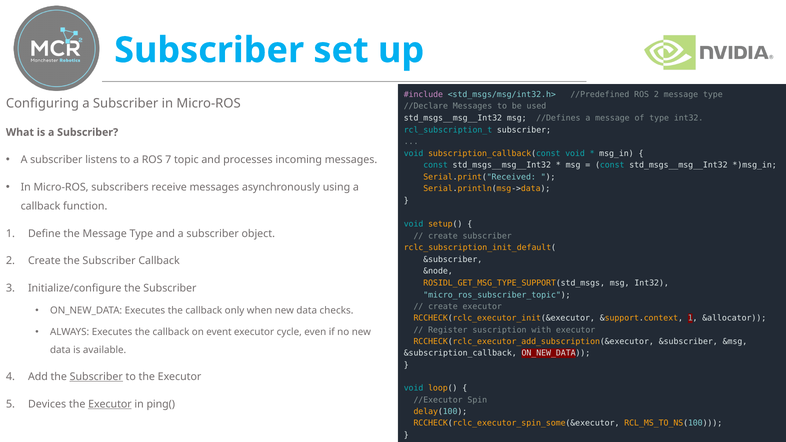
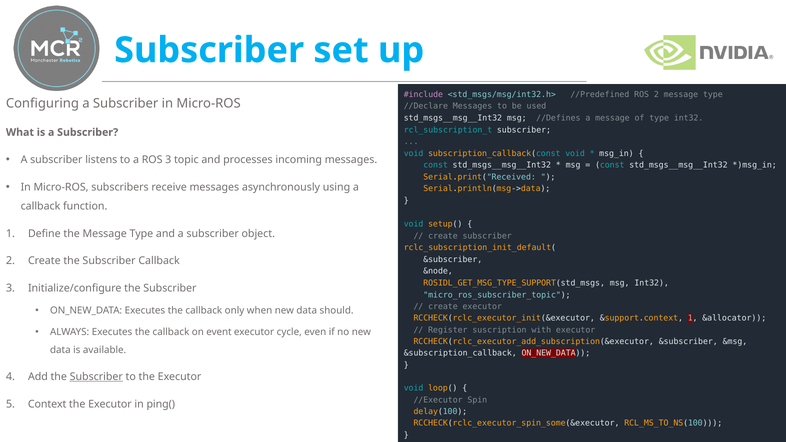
ROS 7: 7 -> 3 (168, 160)
checks: checks -> should (337, 311)
Devices: Devices -> Context (47, 404)
Executor underline: present -> none (110, 404)
